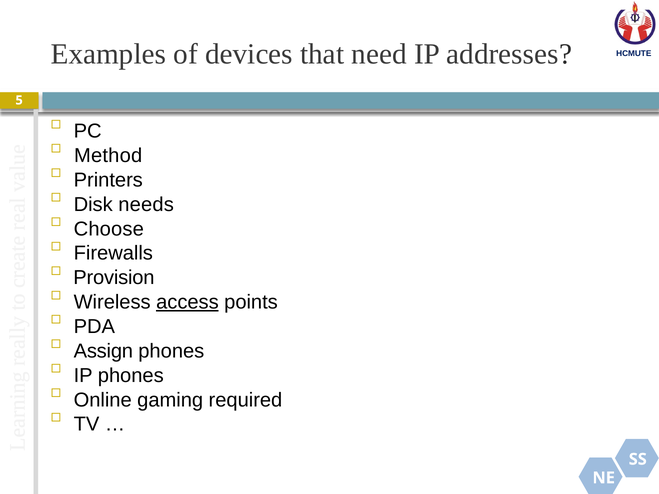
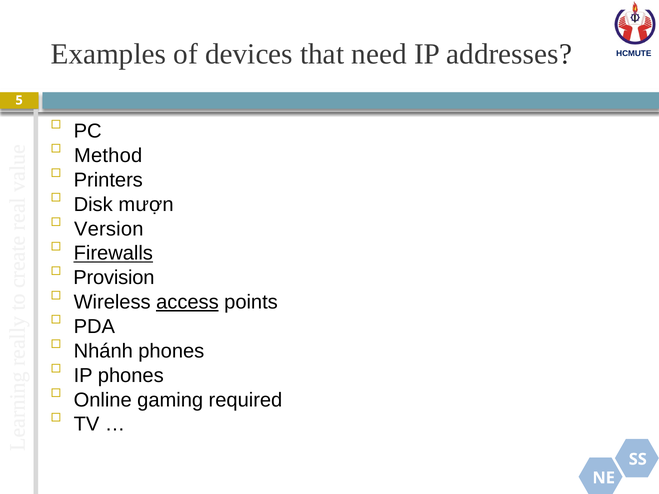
needs: needs -> mượn (146, 205)
Choose: Choose -> Version (109, 229)
Firewalls underline: none -> present (113, 253)
Assign: Assign -> Nhánh (103, 351)
